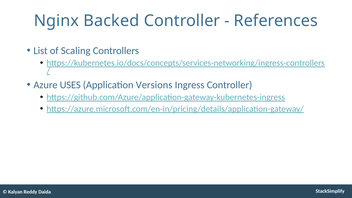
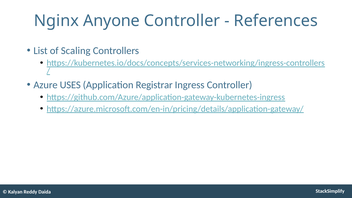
Backed: Backed -> Anyone (112, 21)
Versions: Versions -> Registrar (154, 85)
